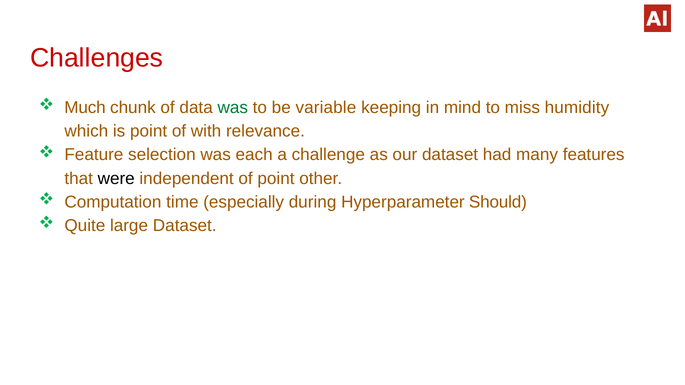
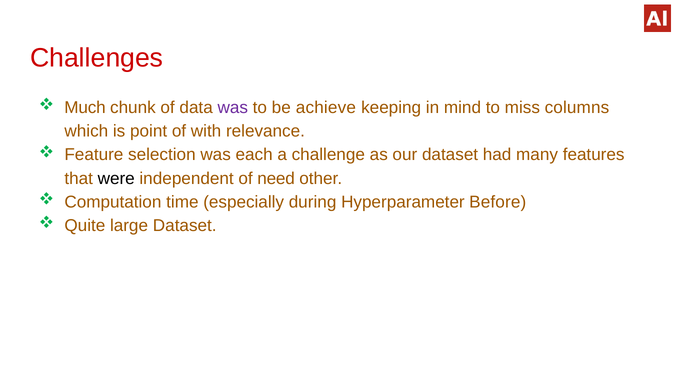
was colour: green -> purple (233, 108)
variable: variable -> achieve (326, 108)
humidity: humidity -> columns (577, 108)
of point: point -> need (276, 179)
Should: Should -> Before (498, 202)
